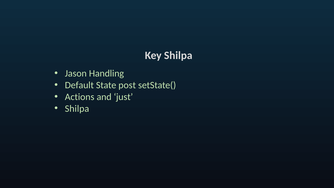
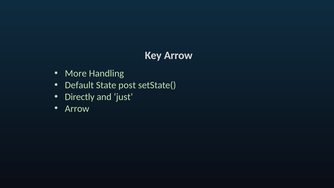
Key Shilpa: Shilpa -> Arrow (178, 55)
Jason: Jason -> More (76, 73)
Actions: Actions -> Directly (80, 97)
Shilpa: Shilpa -> Arrow (77, 108)
